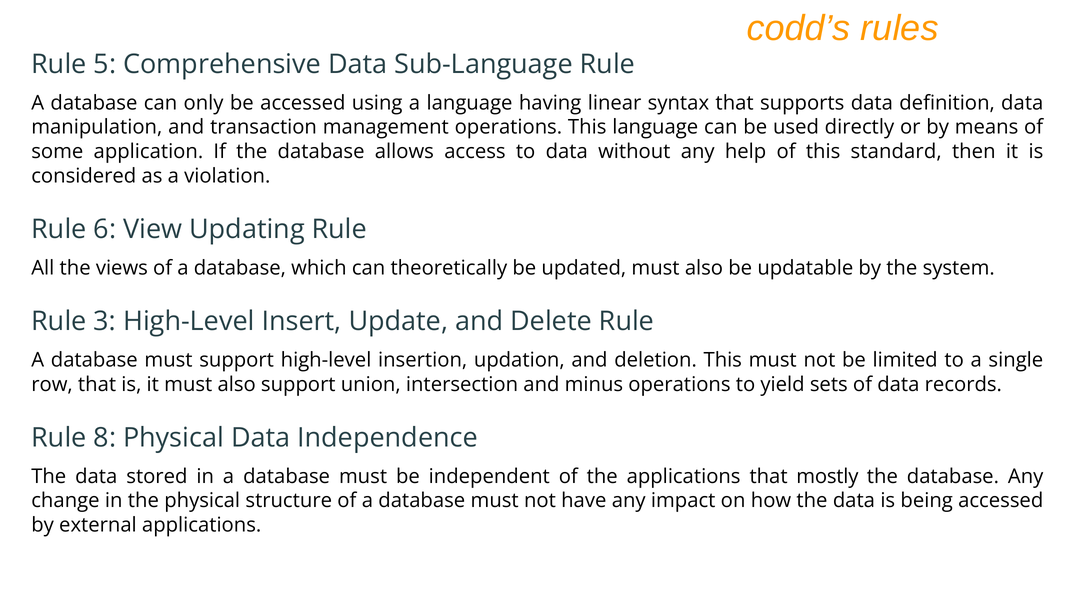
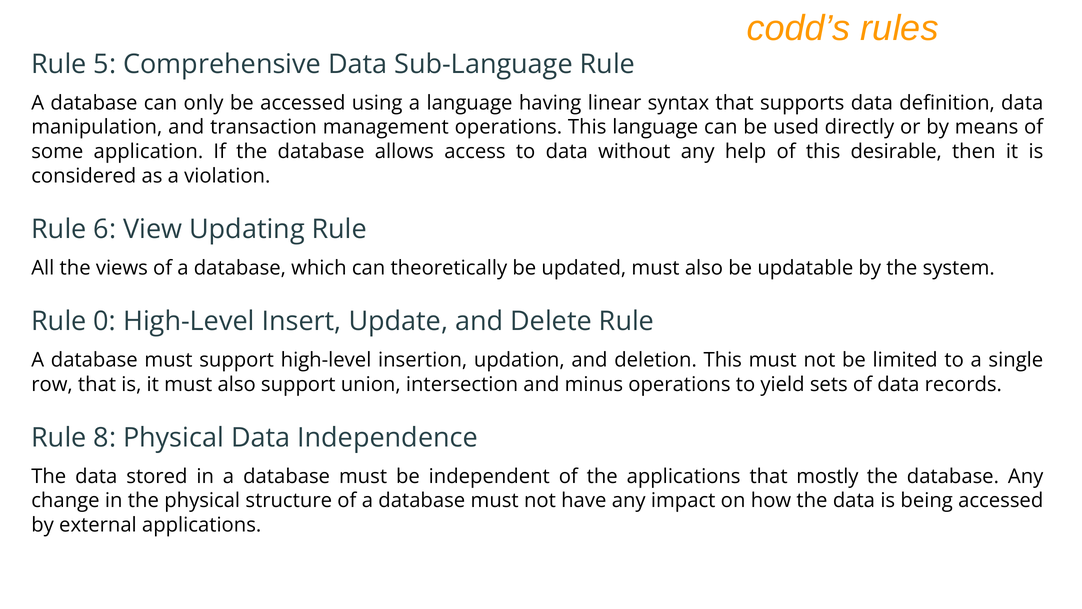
standard: standard -> desirable (896, 152)
3: 3 -> 0 (105, 321)
